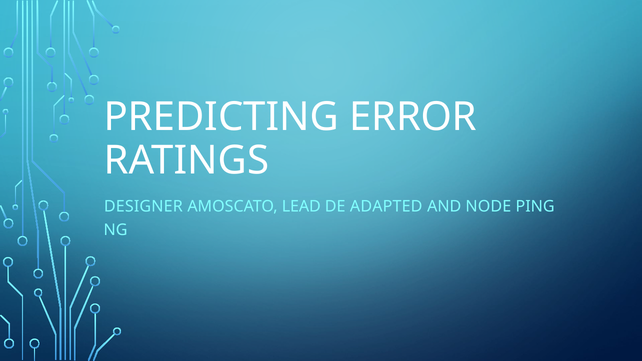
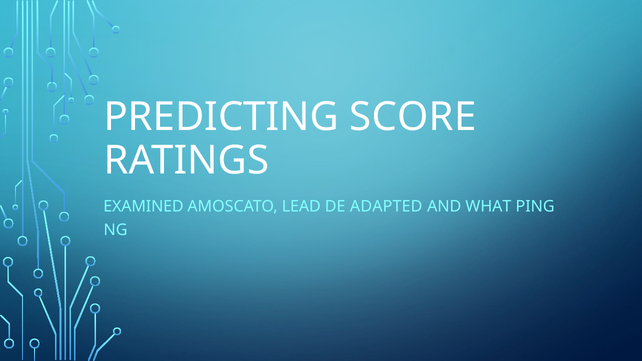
ERROR: ERROR -> SCORE (413, 117)
DESIGNER: DESIGNER -> EXAMINED (144, 207)
NODE: NODE -> WHAT (488, 207)
